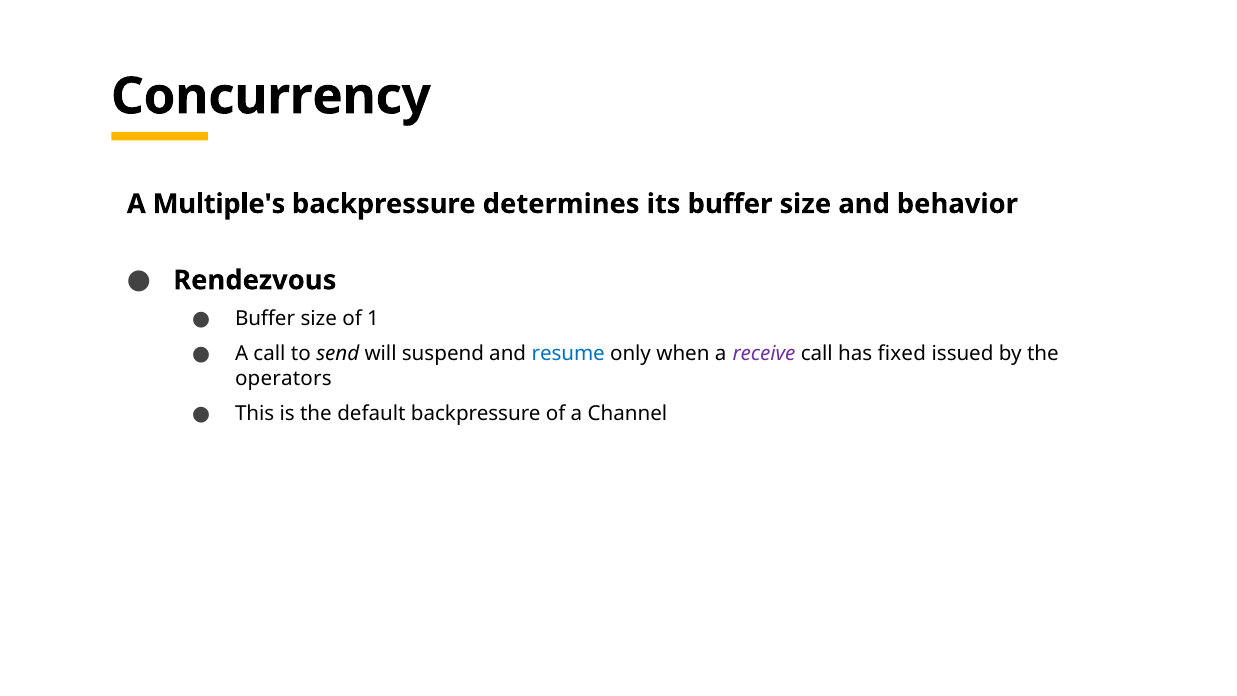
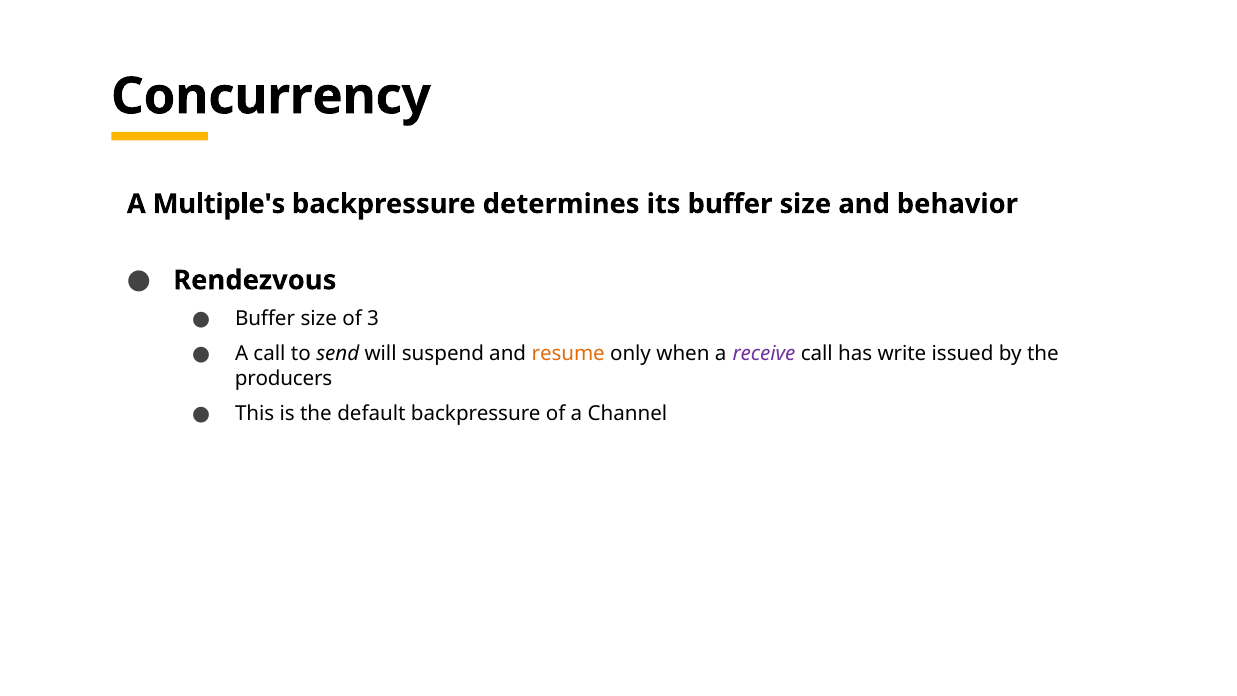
1: 1 -> 3 (373, 319)
resume colour: blue -> orange (568, 354)
fixed: fixed -> write (902, 354)
operators: operators -> producers (284, 379)
